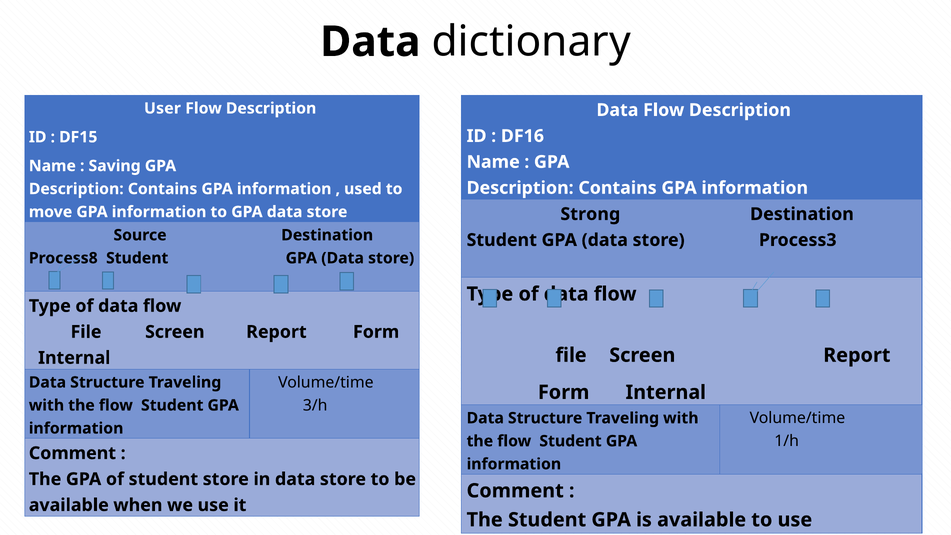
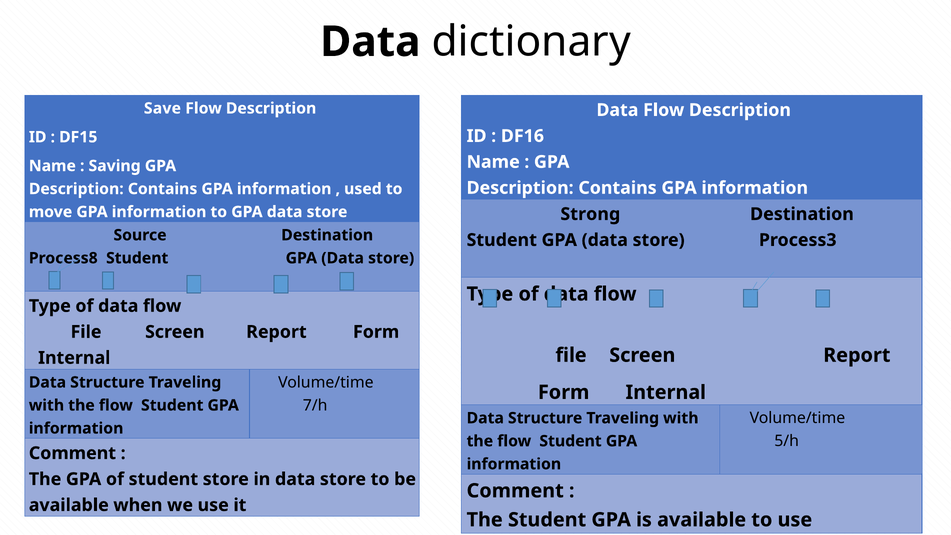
User: User -> Save (162, 108)
3/h: 3/h -> 7/h (315, 405)
1/h: 1/h -> 5/h (787, 441)
